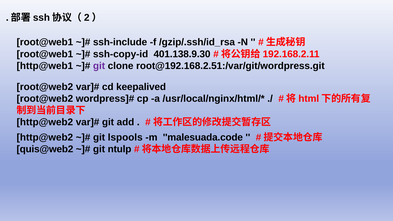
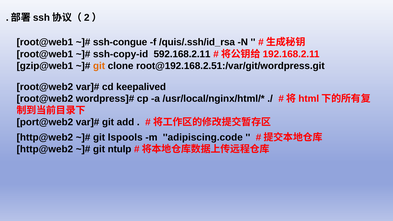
ssh-include: ssh-include -> ssh-congue (120, 42)
/gzip/.ssh/id_rsa: /gzip/.ssh/id_rsa -> /quis/.ssh/id_rsa (197, 42)
401.138.9.30: 401.138.9.30 -> 592.168.2.11 (182, 54)
http@web1: http@web1 -> gzip@web1 (45, 66)
git colour: purple -> orange (99, 66)
http@web2: http@web2 -> port@web2 (45, 122)
malesuada.code: malesuada.code -> adipiscing.code (203, 137)
quis@web2: quis@web2 -> http@web2 (45, 149)
